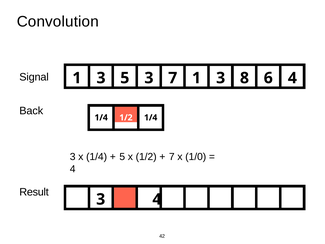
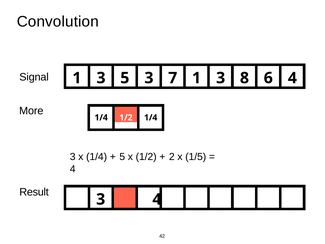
Back: Back -> More (31, 111)
7: 7 -> 2 (172, 157)
1/0: 1/0 -> 1/5 (196, 157)
